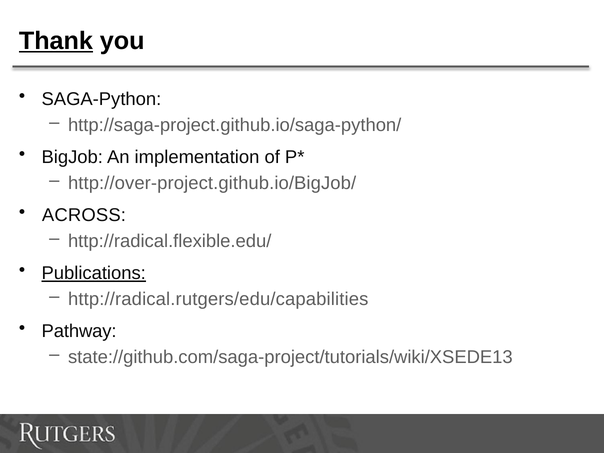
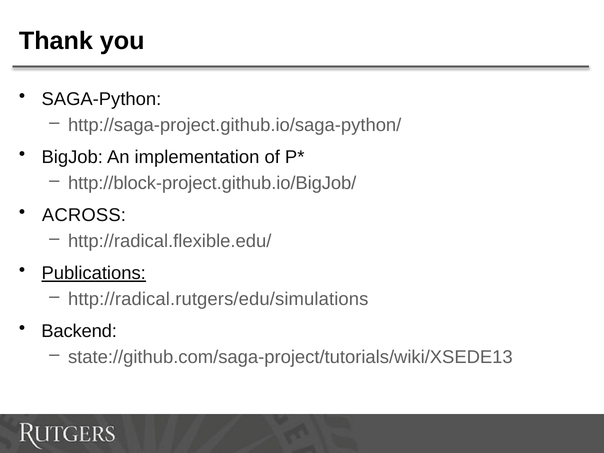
Thank underline: present -> none (56, 41)
http://over-project.github.io/BigJob/: http://over-project.github.io/BigJob/ -> http://block-project.github.io/BigJob/ (212, 183)
http://radical.rutgers/edu/capabilities: http://radical.rutgers/edu/capabilities -> http://radical.rutgers/edu/simulations (218, 299)
Pathway: Pathway -> Backend (79, 331)
